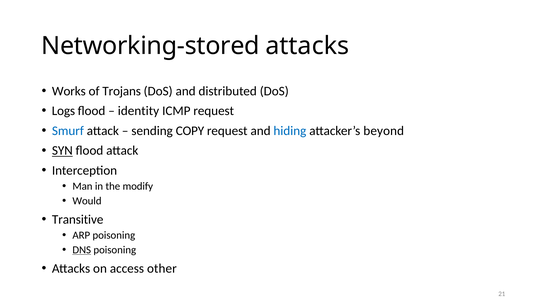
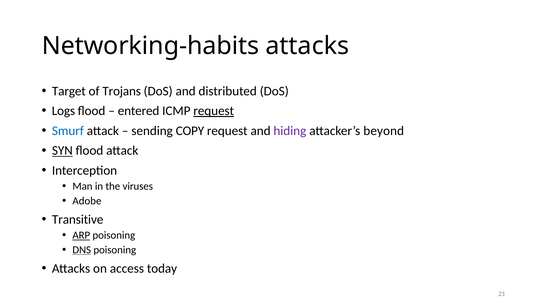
Networking-stored: Networking-stored -> Networking-habits (150, 46)
Works: Works -> Target (69, 91)
identity: identity -> entered (139, 111)
request underline: none -> present (214, 111)
hiding colour: blue -> purple (290, 131)
modify: modify -> viruses (138, 186)
Would: Would -> Adobe (87, 201)
ARP underline: none -> present (81, 235)
other: other -> today (162, 268)
